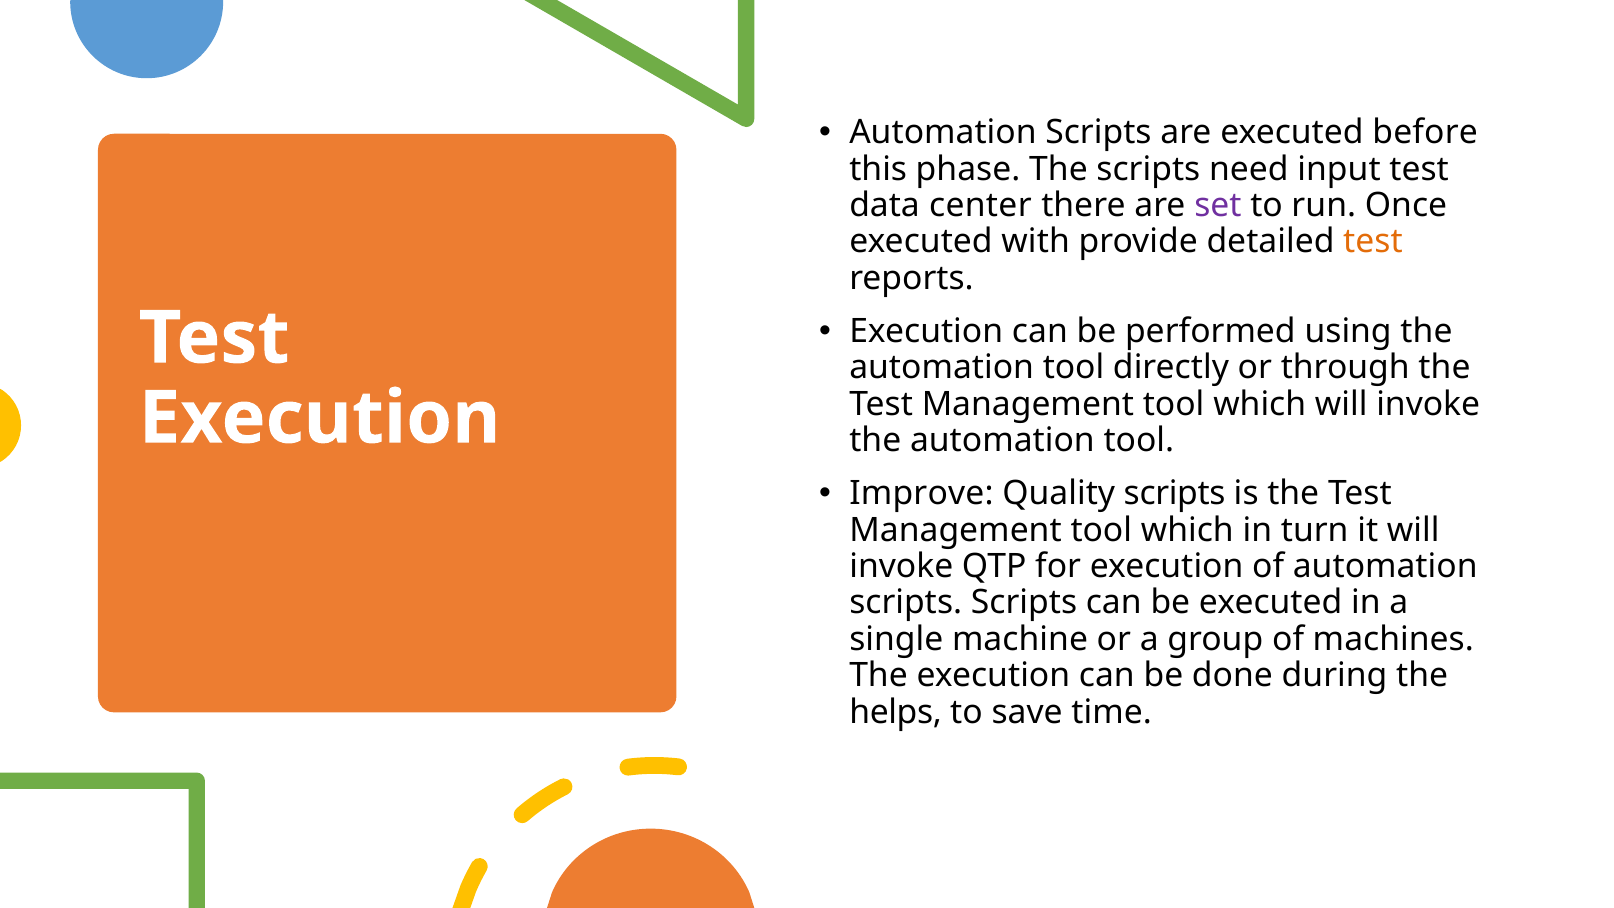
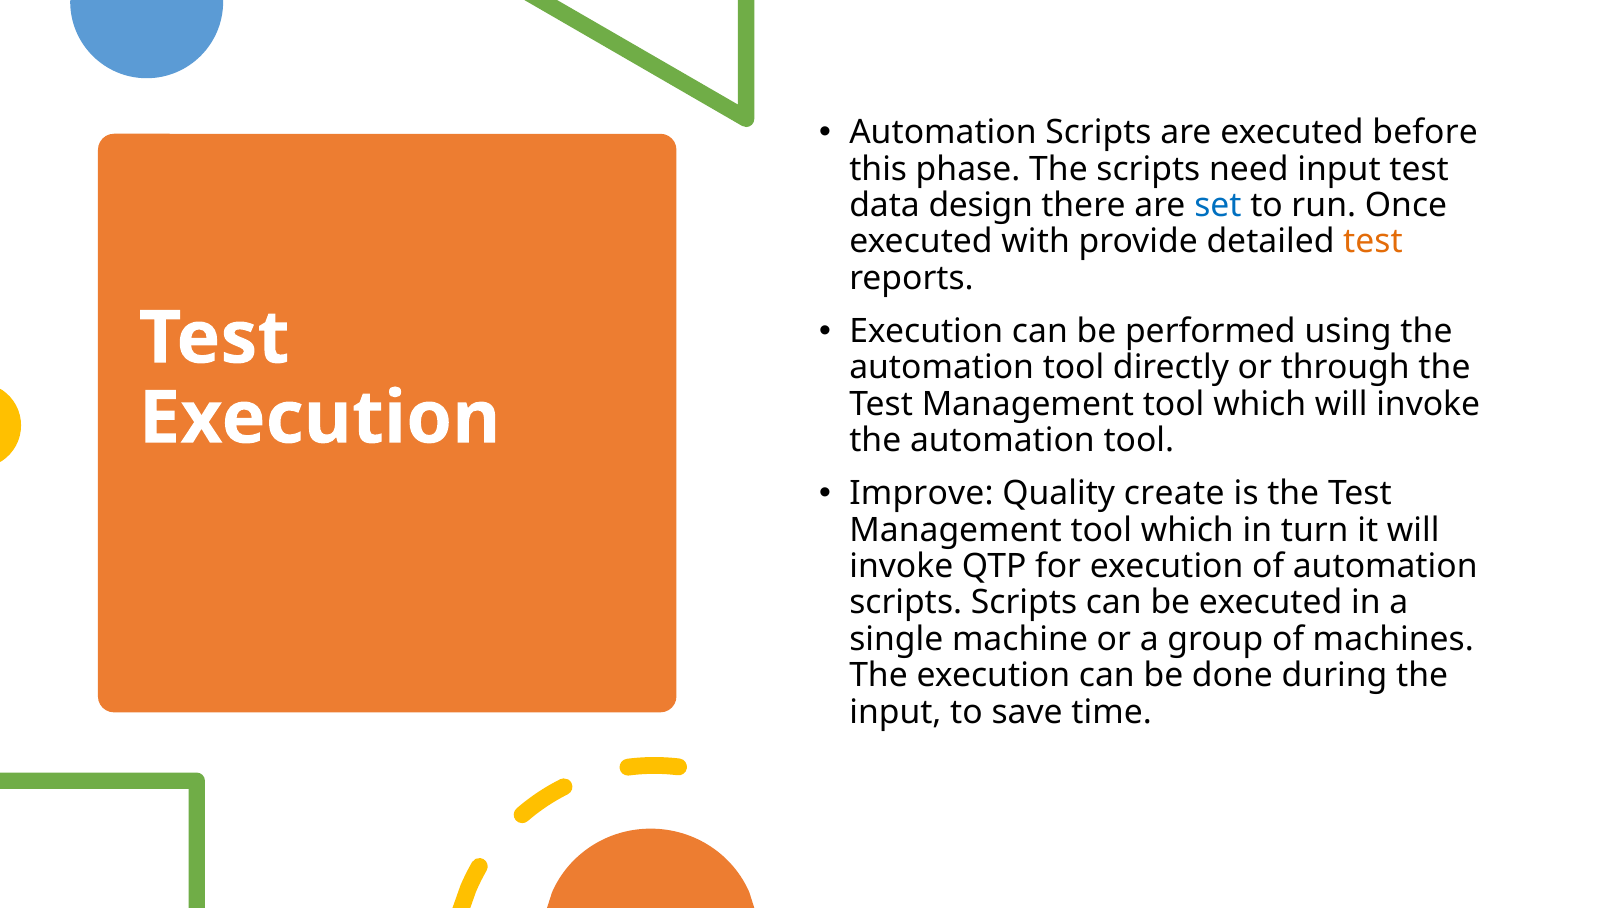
center: center -> design (981, 205)
set colour: purple -> blue (1218, 205)
Quality scripts: scripts -> create (1174, 494)
helps: helps -> input (895, 712)
